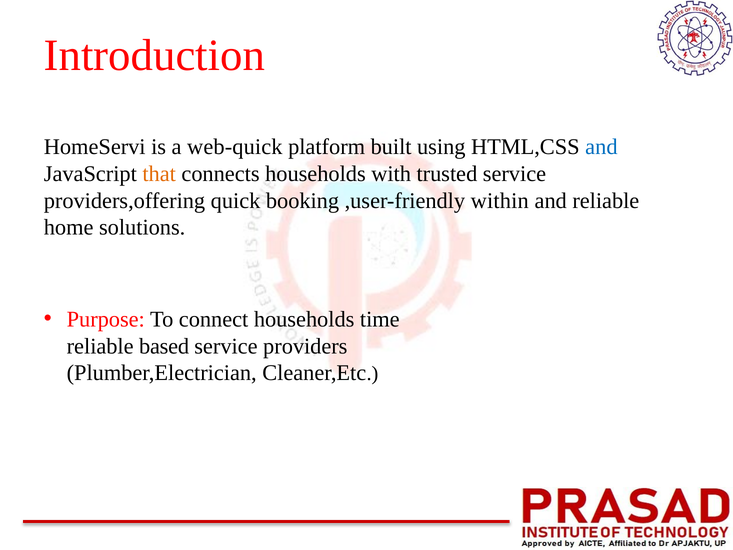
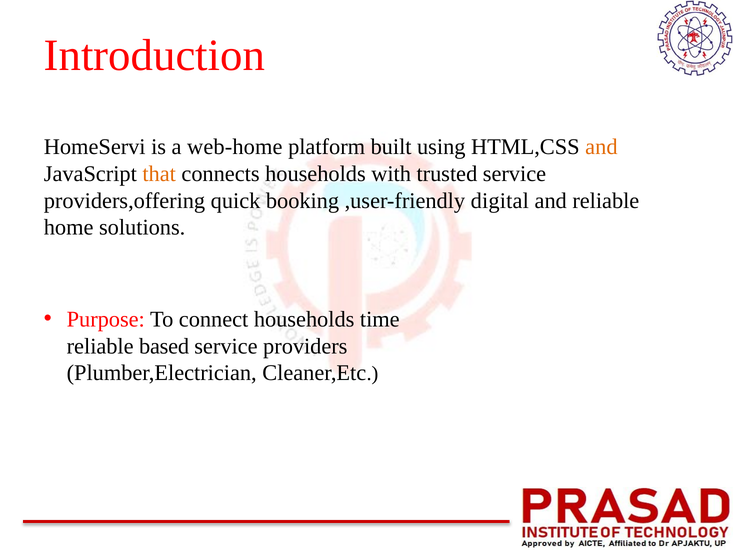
web-quick: web-quick -> web-home (235, 147)
and colour: blue -> orange (601, 147)
within: within -> digital (500, 201)
